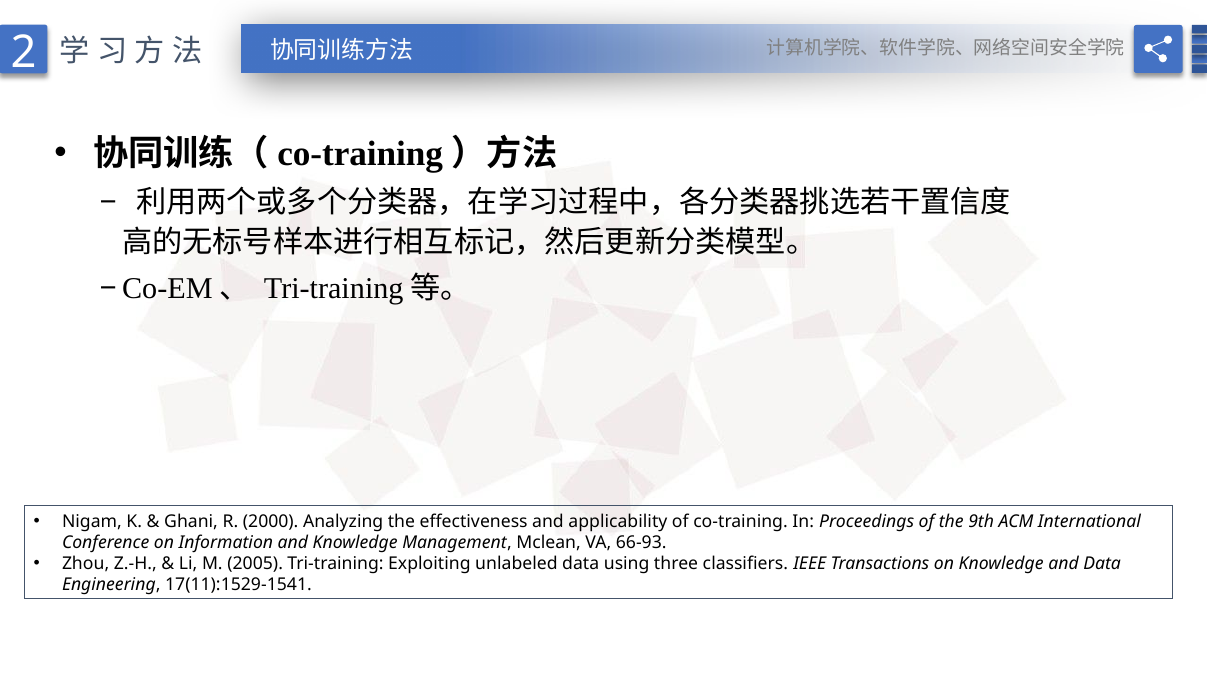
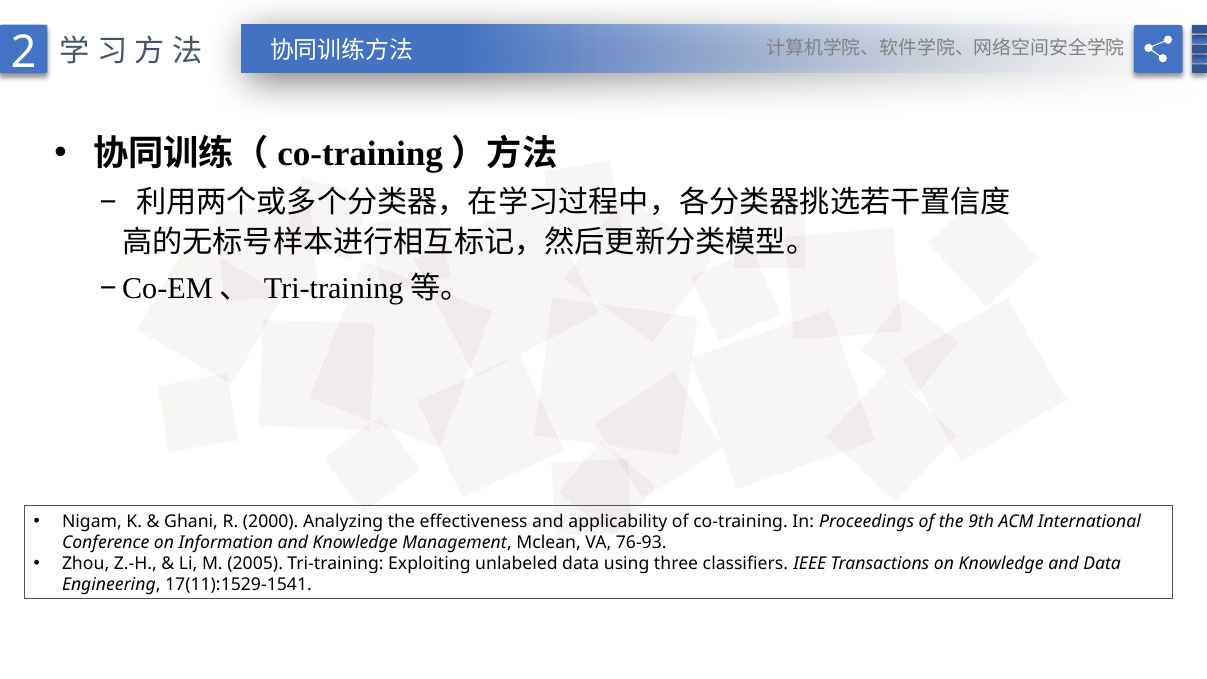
66-93: 66-93 -> 76-93 (641, 543)
